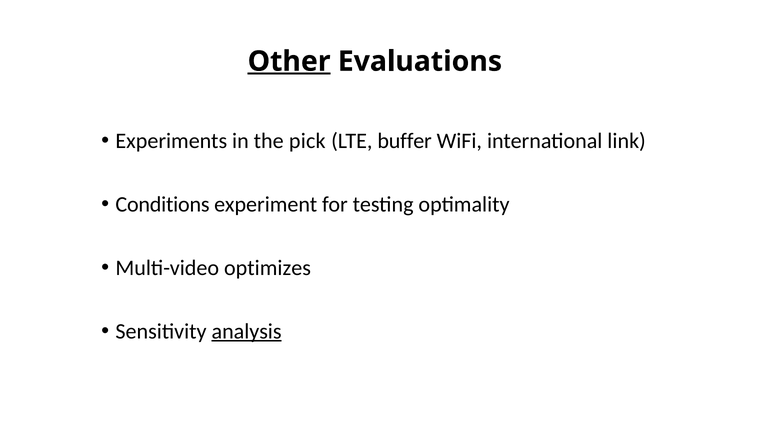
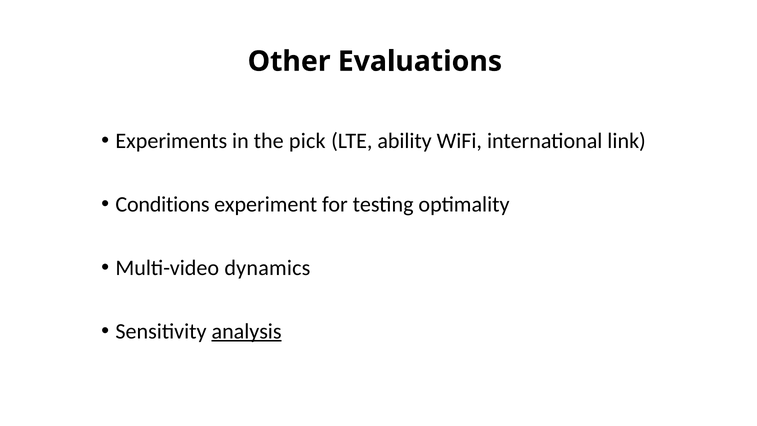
Other underline: present -> none (289, 61)
buffer: buffer -> ability (405, 141)
optimizes: optimizes -> dynamics (267, 268)
